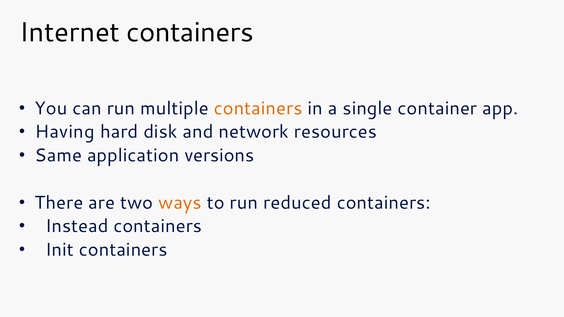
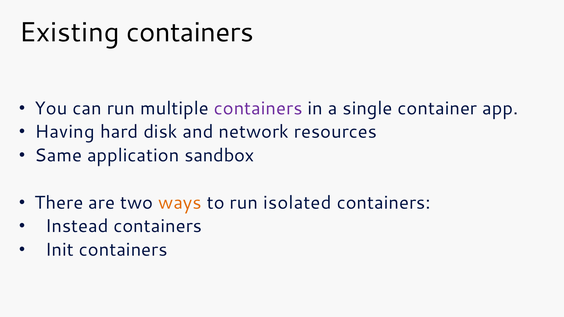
Internet: Internet -> Existing (69, 32)
containers colour: orange -> purple (258, 108)
versions: versions -> sandbox (219, 156)
reduced: reduced -> isolated (297, 203)
